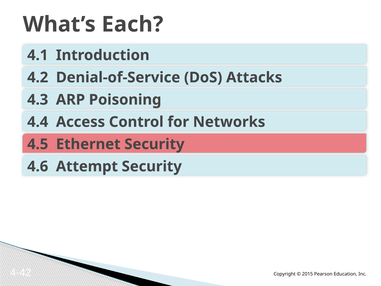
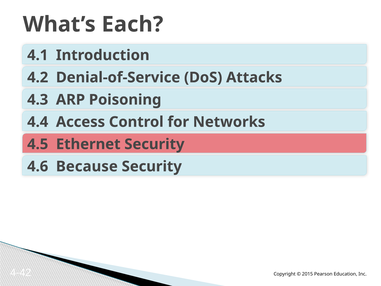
Attempt: Attempt -> Because (87, 166)
